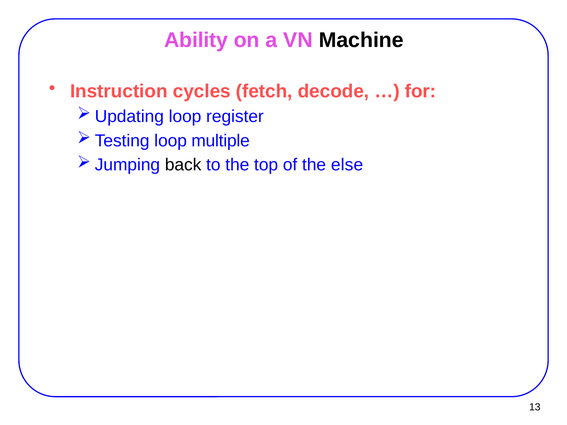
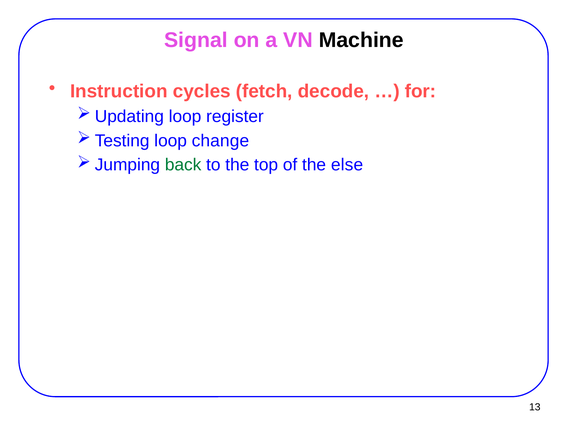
Ability: Ability -> Signal (196, 40)
multiple: multiple -> change (220, 141)
back colour: black -> green (183, 165)
